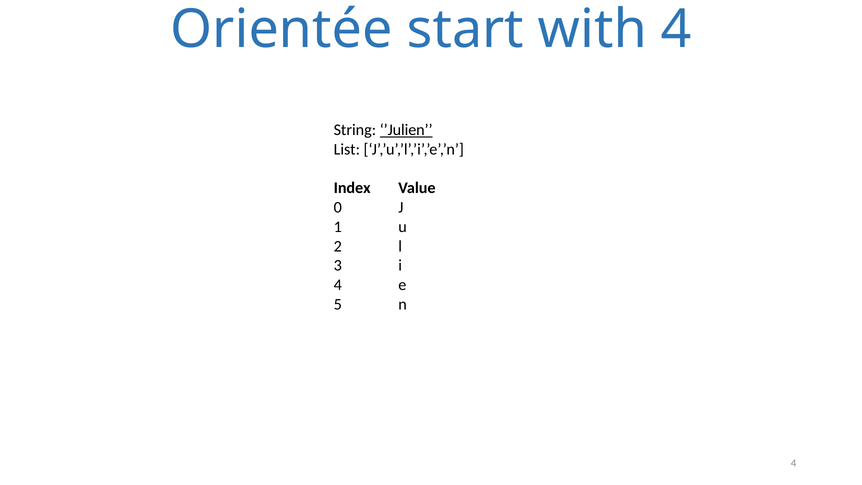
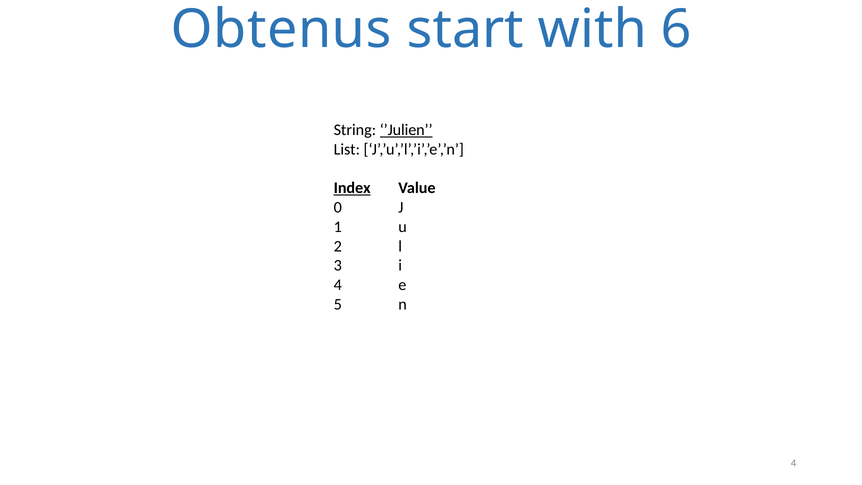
Orientée: Orientée -> Obtenus (281, 30)
with 4: 4 -> 6 (676, 30)
Index underline: none -> present (352, 188)
